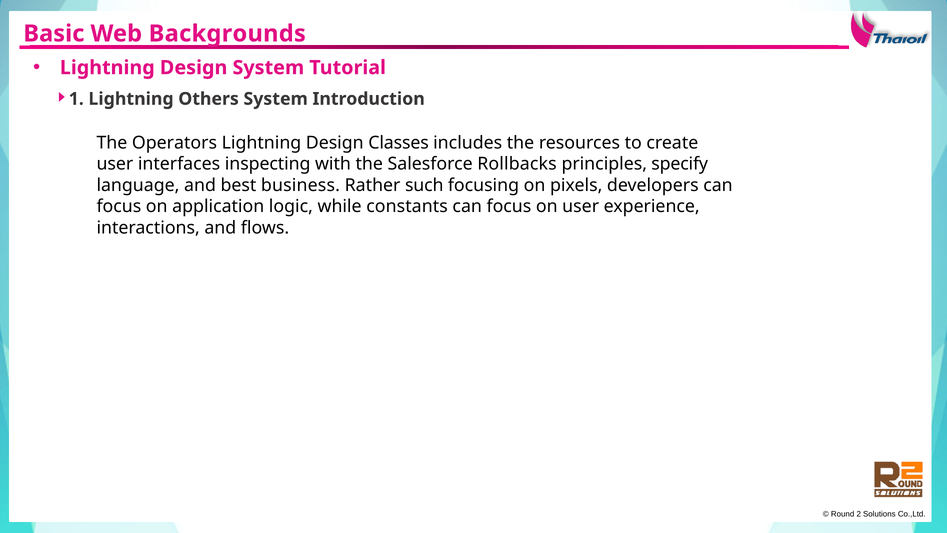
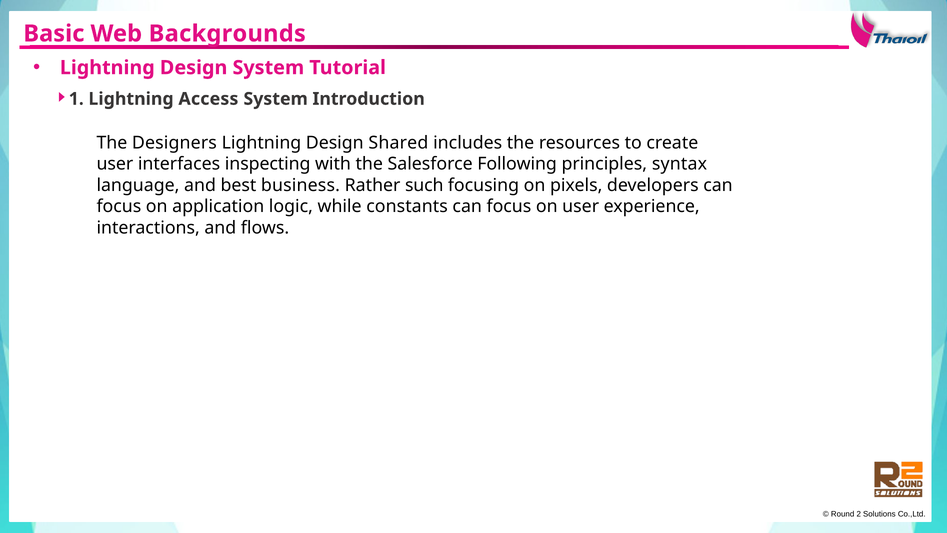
Others: Others -> Access (208, 99)
Operators: Operators -> Designers (174, 143)
Classes: Classes -> Shared (398, 143)
Rollbacks: Rollbacks -> Following (517, 164)
specify: specify -> syntax (680, 164)
